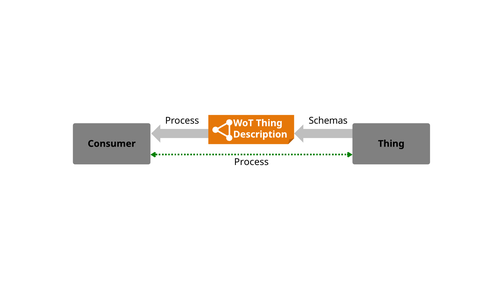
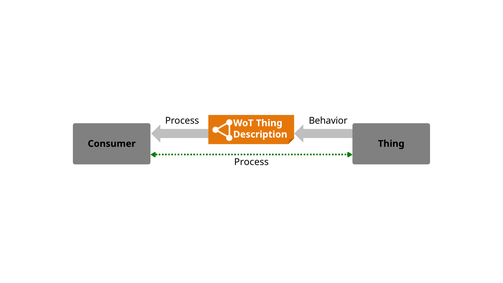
Schemas: Schemas -> Behavior (328, 121)
